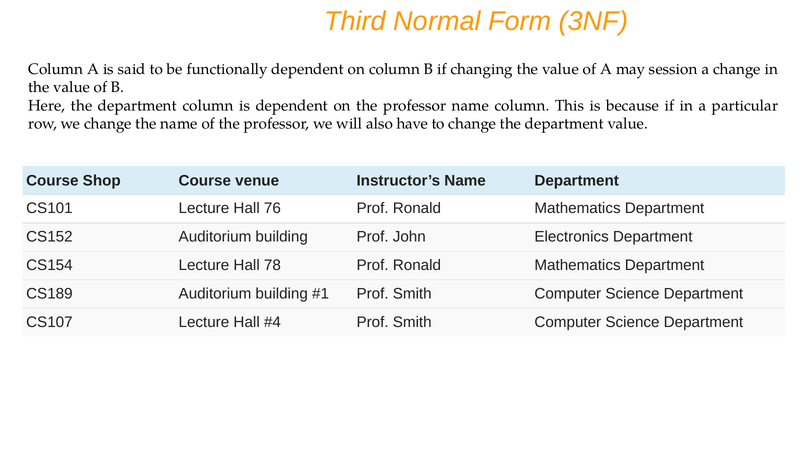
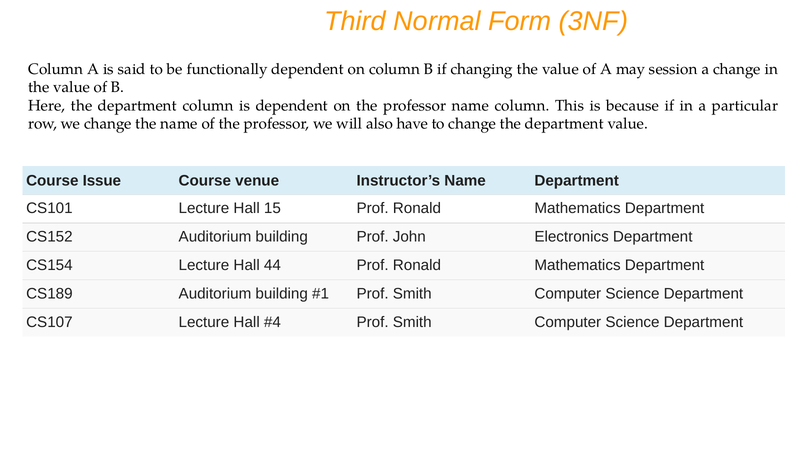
Shop: Shop -> Issue (102, 181)
76: 76 -> 15 (272, 208)
78: 78 -> 44 (272, 265)
